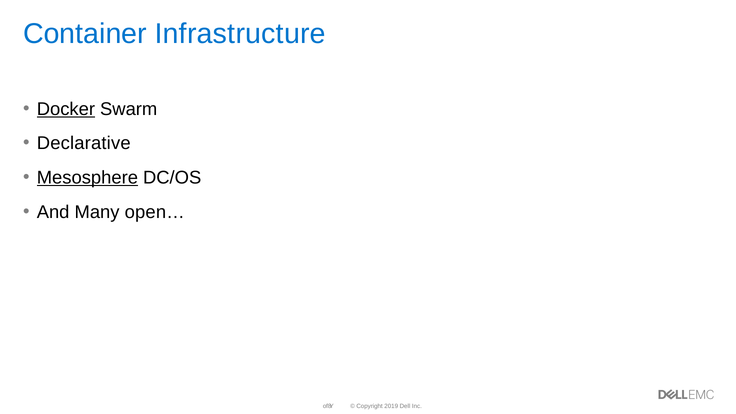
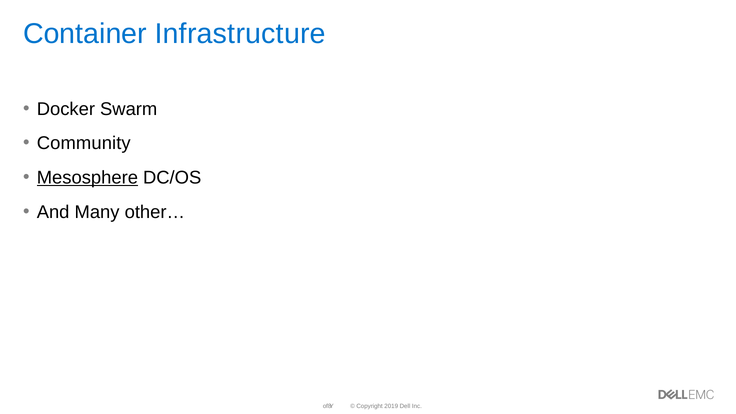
Docker underline: present -> none (66, 109)
Declarative: Declarative -> Community (84, 143)
open…: open… -> other… (155, 212)
